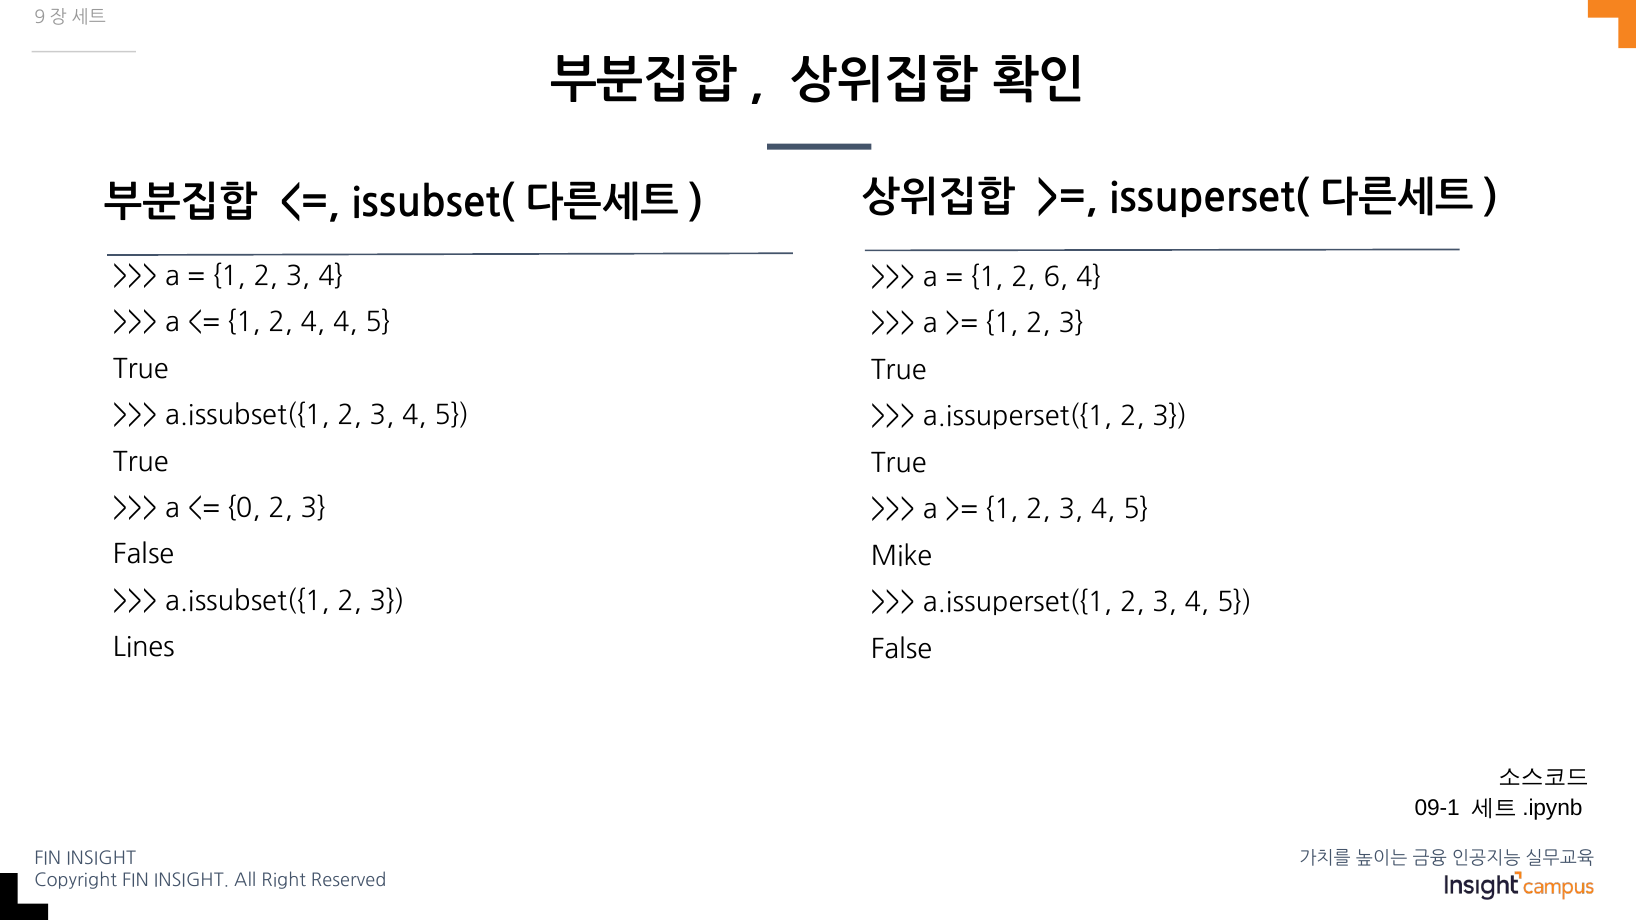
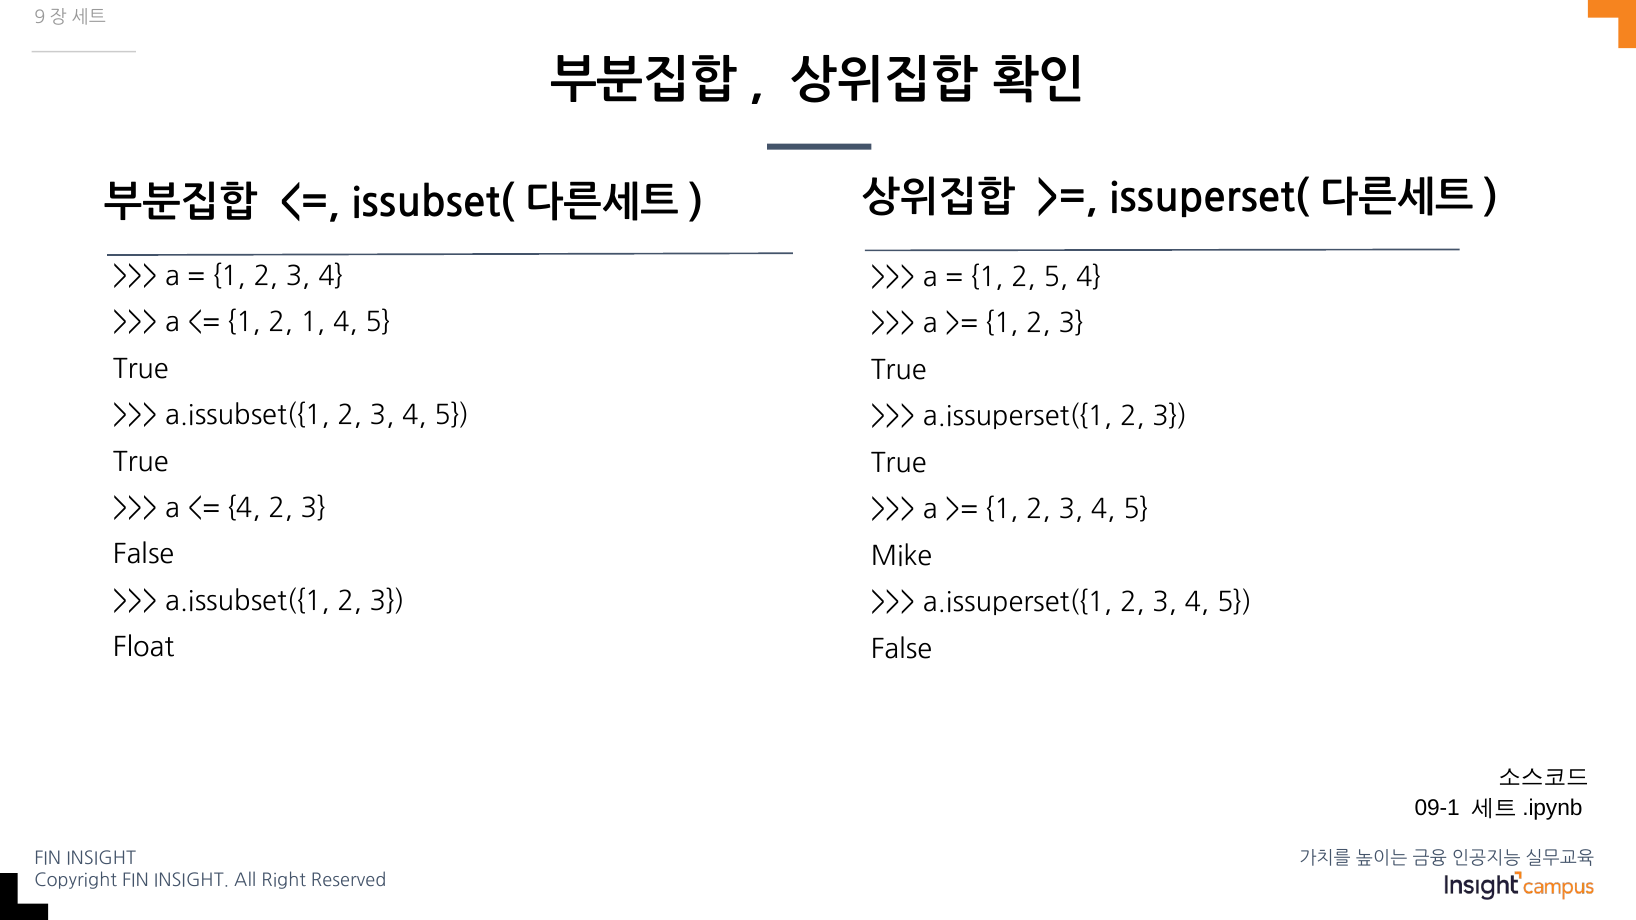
2 6: 6 -> 5 (1056, 277)
2 4: 4 -> 1 (313, 323)
0: 0 -> 4 (244, 509)
Lines: Lines -> Float (144, 648)
